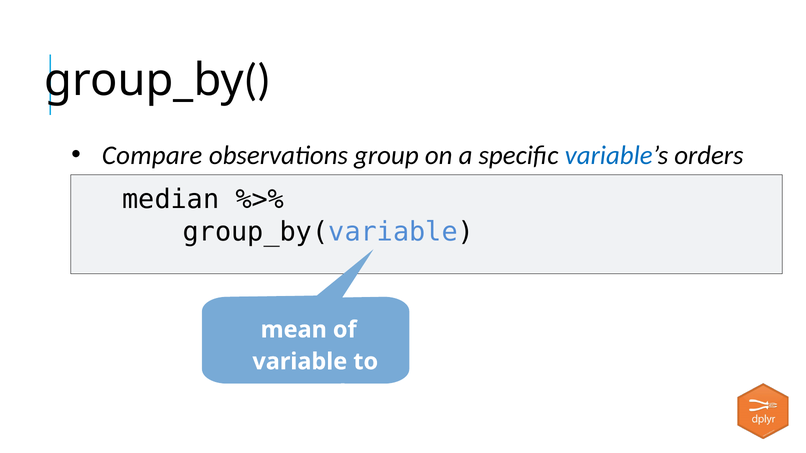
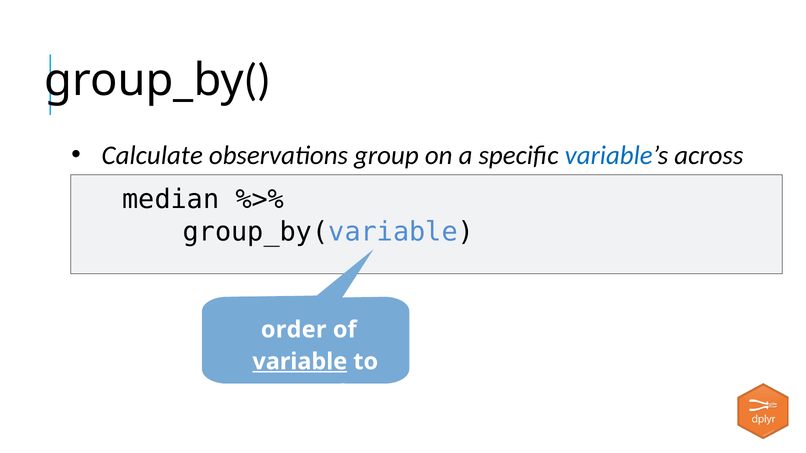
Compare: Compare -> Calculate (152, 156)
orders: orders -> across (709, 156)
mean: mean -> order (294, 330)
variable underline: none -> present (300, 362)
